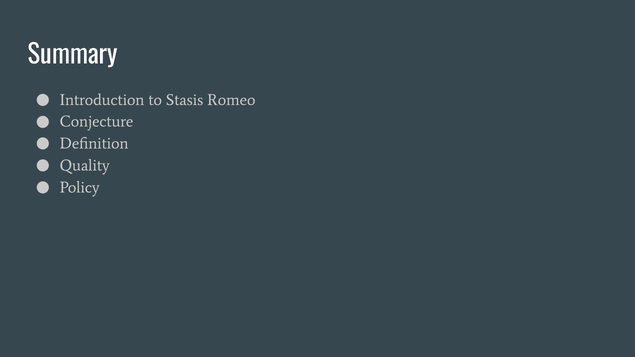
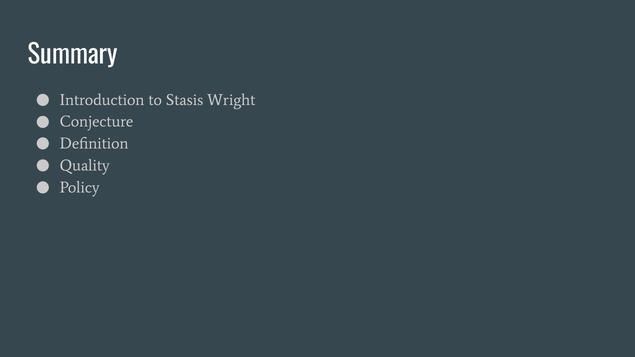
Romeo: Romeo -> Wright (231, 100)
